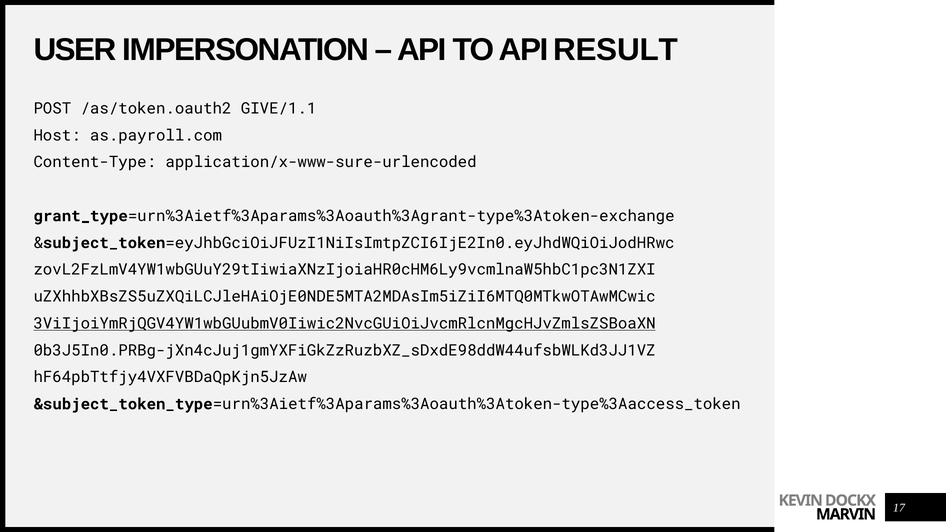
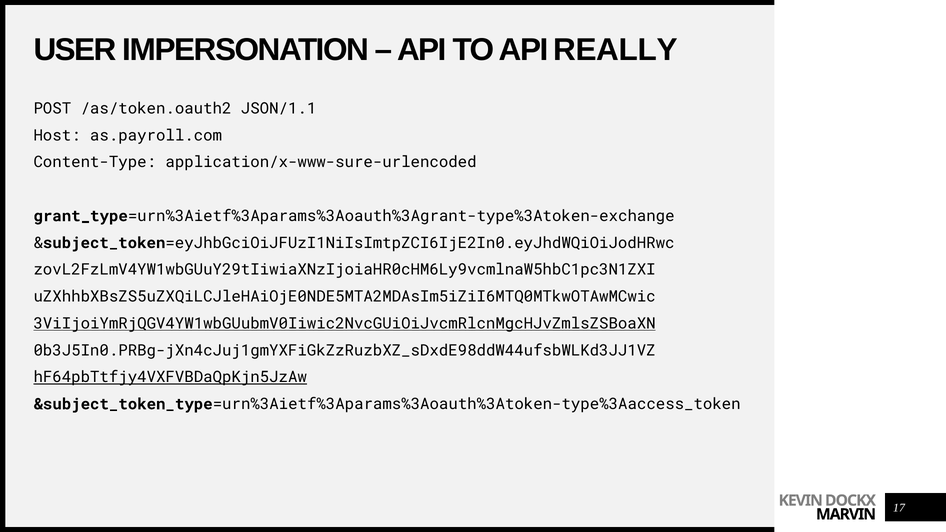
RESULT: RESULT -> REALLY (616, 50)
GIVE/1.1: GIVE/1.1 -> JSON/1.1 (279, 109)
hF64pbTtfjy4VXFVBDaQpKjn5JzAw underline: none -> present (170, 377)
